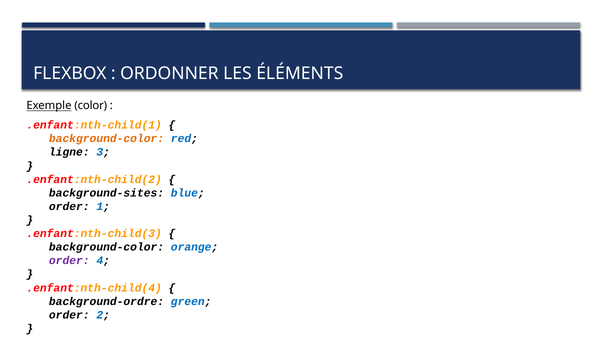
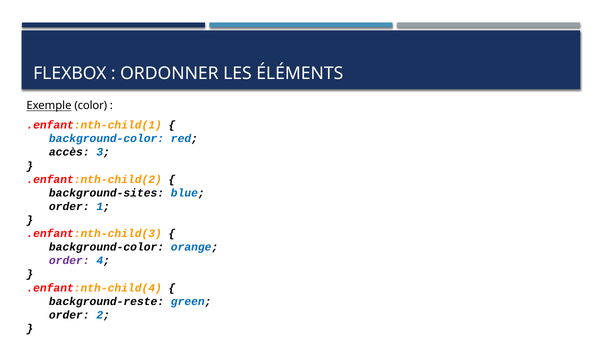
background-color colour: orange -> blue (107, 138)
ligne: ligne -> accès (69, 152)
background-ordre: background-ordre -> background-reste (107, 301)
